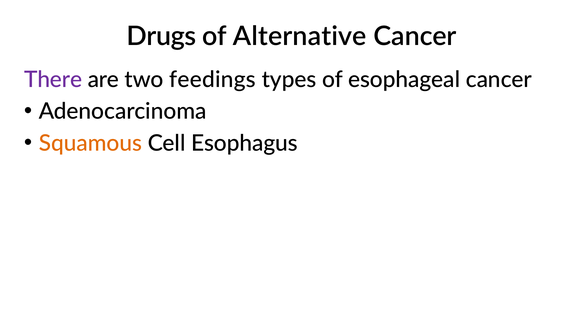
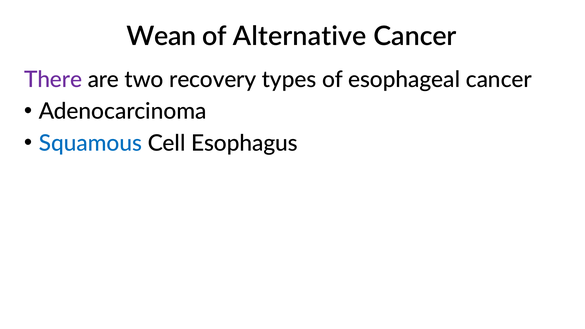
Drugs: Drugs -> Wean (161, 36)
feedings: feedings -> recovery (213, 80)
Squamous colour: orange -> blue (90, 143)
